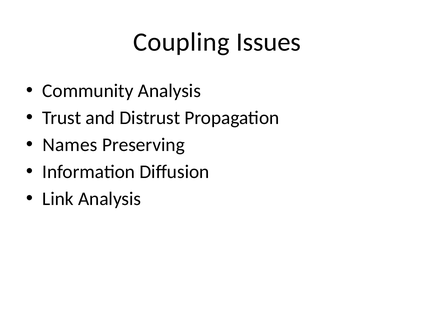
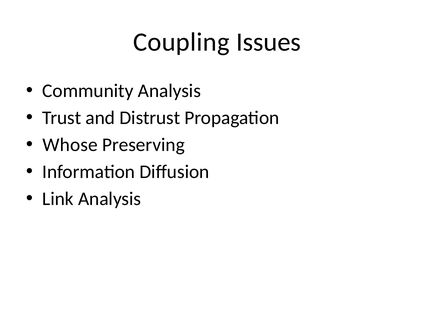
Names: Names -> Whose (70, 145)
